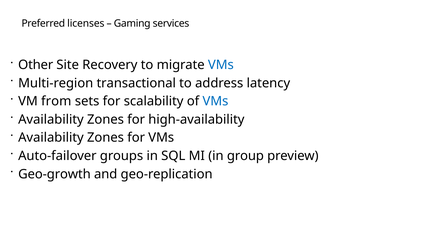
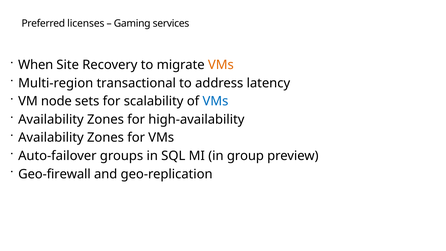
Other: Other -> When (36, 65)
VMs colour: blue -> orange (221, 65)
from: from -> node (56, 101)
Geo-growth: Geo-growth -> Geo-firewall (54, 174)
